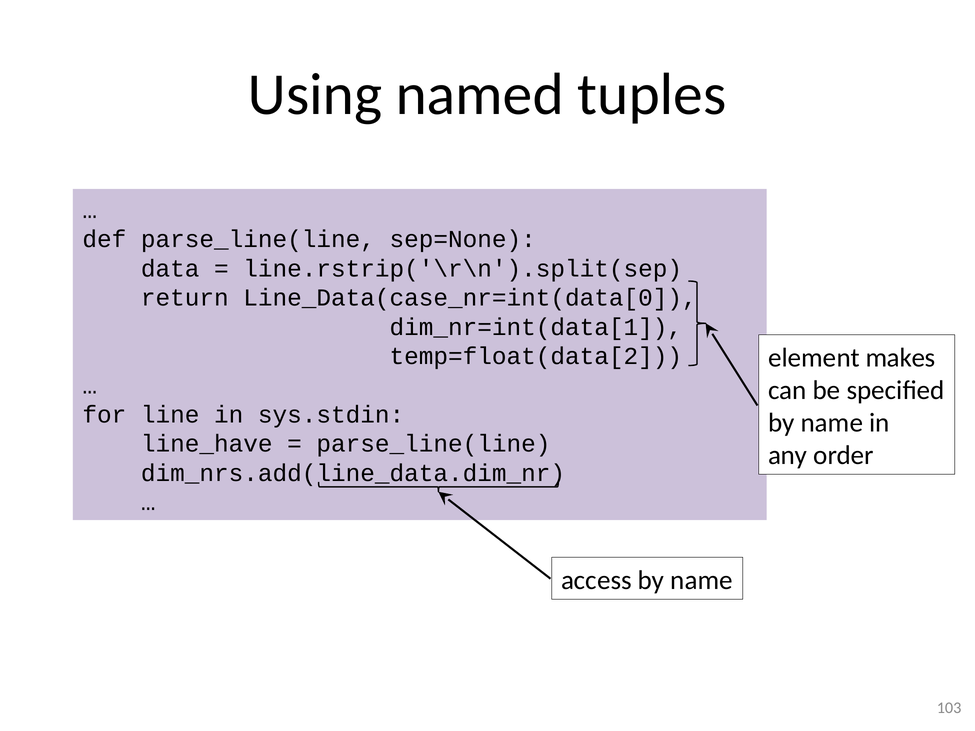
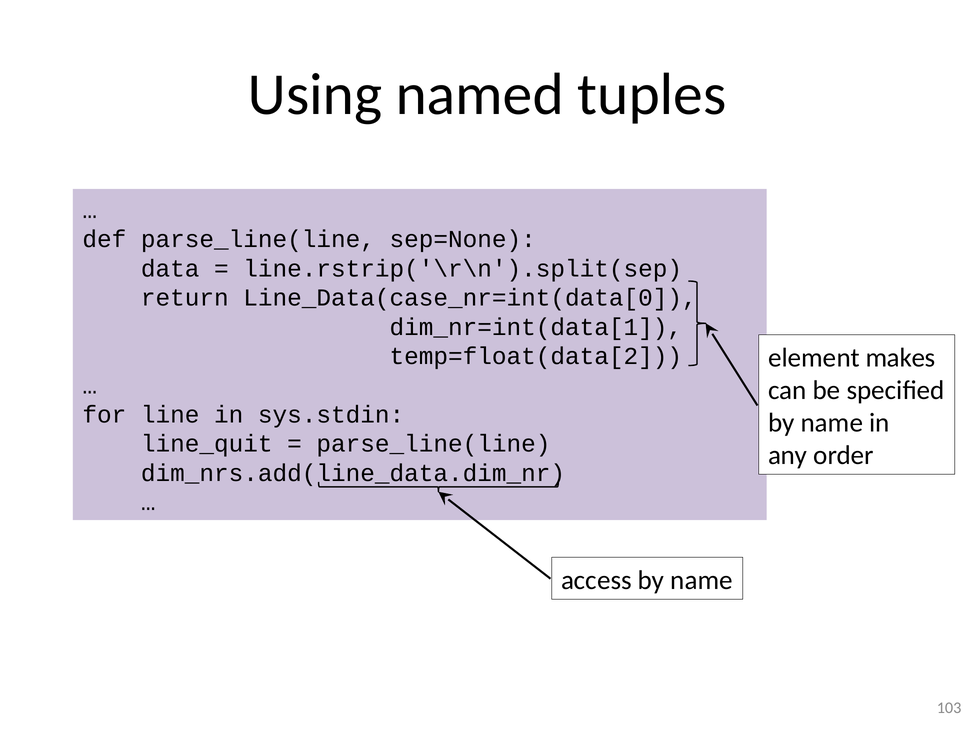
line_have: line_have -> line_quit (207, 444)
